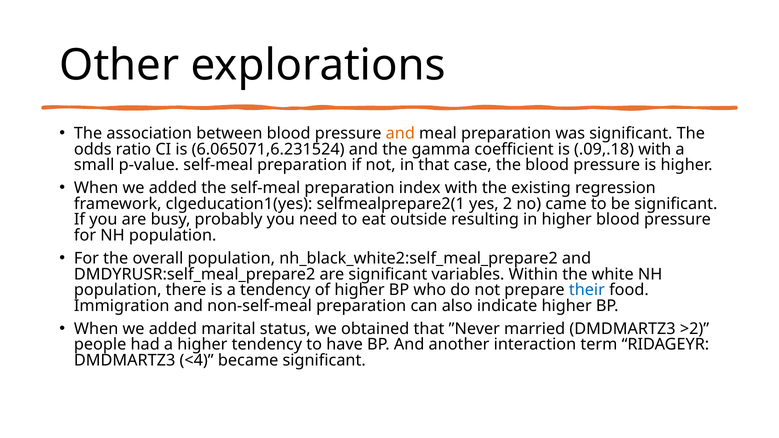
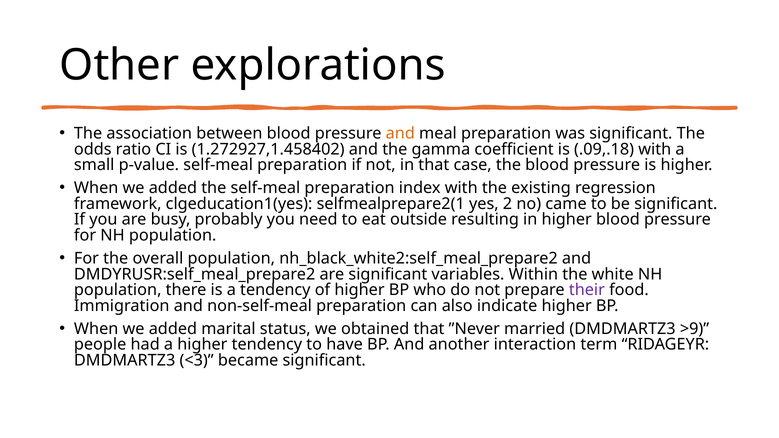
6.065071,6.231524: 6.065071,6.231524 -> 1.272927,1.458402 (268, 149)
their colour: blue -> purple (587, 290)
>2: >2 -> >9 (695, 329)
<4: <4 -> <3 (197, 360)
